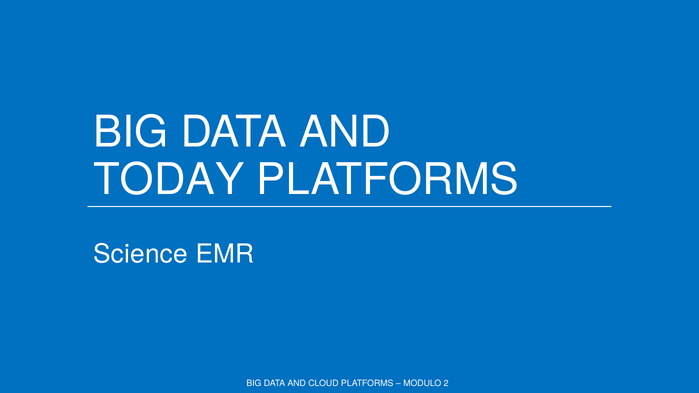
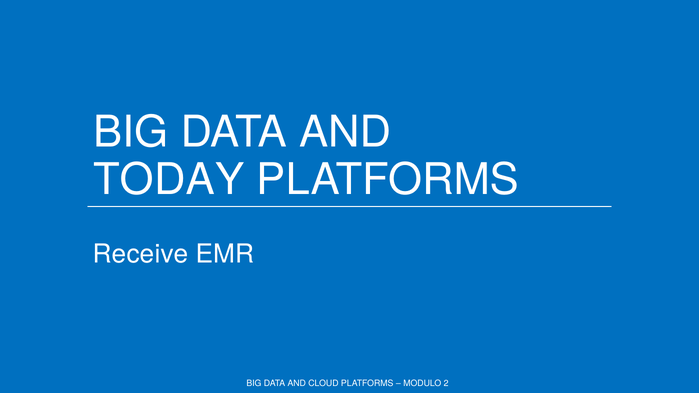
Science: Science -> Receive (141, 254)
